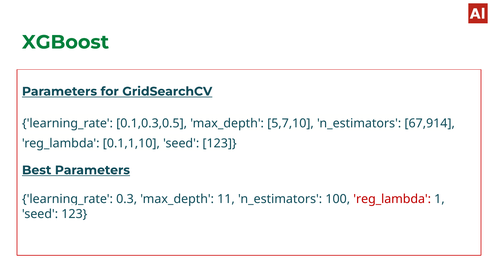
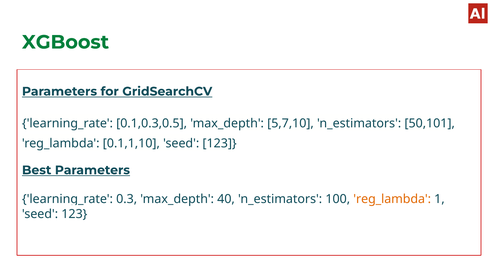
67,914: 67,914 -> 50,101 (430, 123)
11: 11 -> 40 (226, 199)
reg_lambda colour: red -> orange (392, 199)
